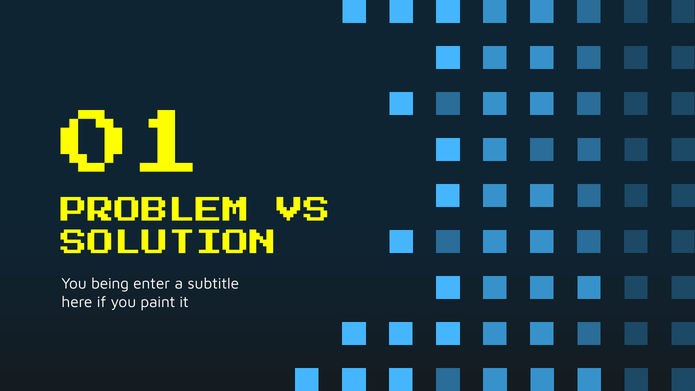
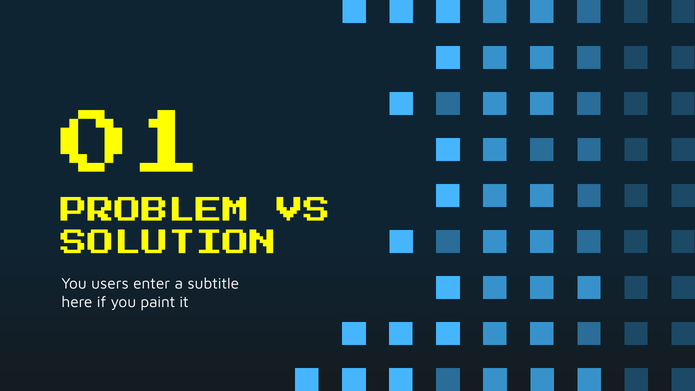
being: being -> users (110, 284)
